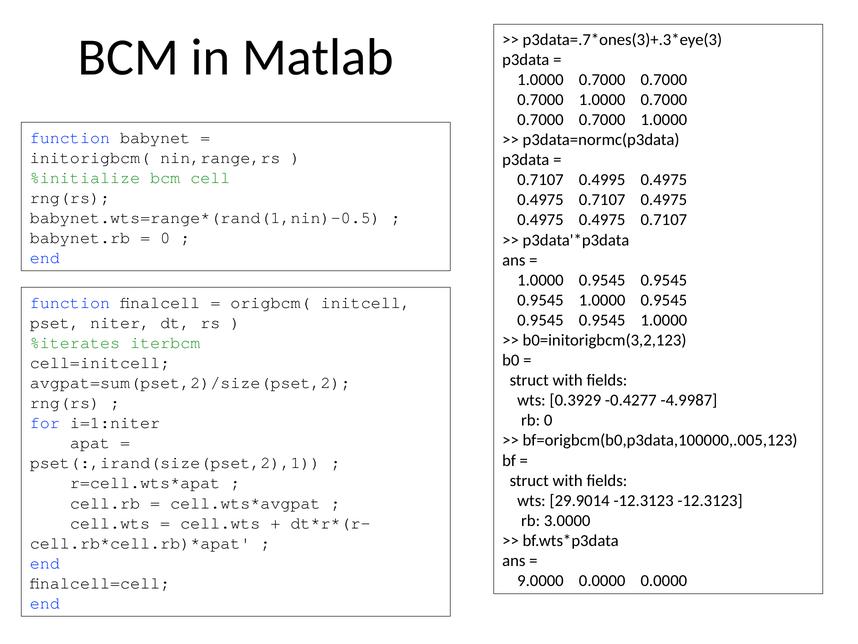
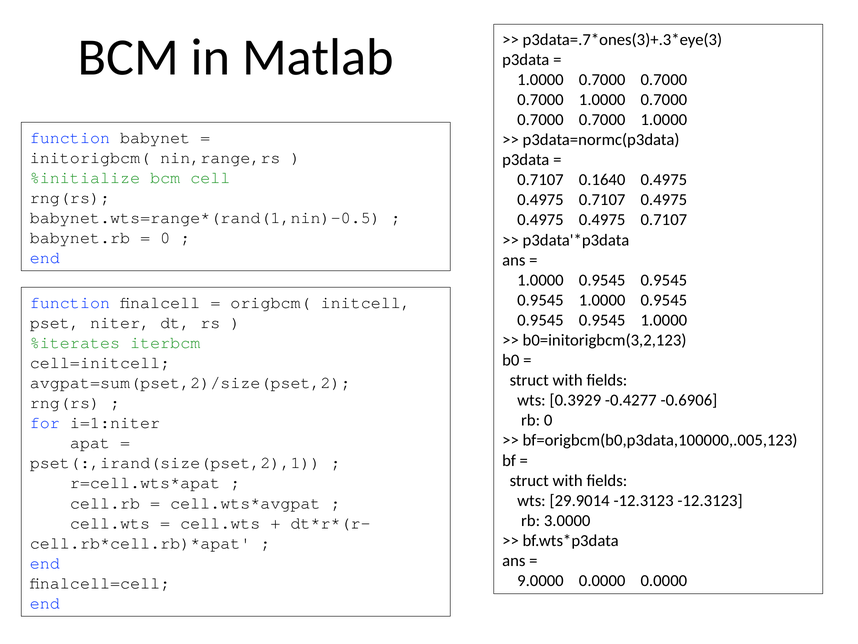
0.4995: 0.4995 -> 0.1640 (602, 180)
-4.9987: -4.9987 -> -0.6906 (689, 400)
